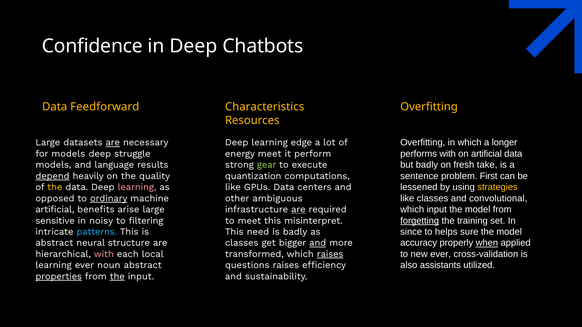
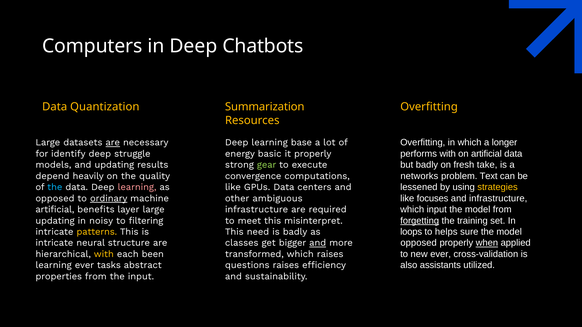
Confidence: Confidence -> Computers (92, 46)
Feedforward: Feedforward -> Quantization (105, 107)
Characteristics: Characteristics -> Summarization (265, 107)
edge: edge -> base (301, 143)
for models: models -> identify (68, 154)
energy meet: meet -> basic (270, 154)
it perform: perform -> properly (313, 154)
and language: language -> updating (114, 165)
sentence: sentence -> networks (419, 176)
First: First -> Text (489, 176)
depend underline: present -> none (53, 176)
quantization: quantization -> convergence (253, 176)
the colour: yellow -> light blue (55, 187)
like classes: classes -> focuses (433, 199)
and convolutional: convolutional -> infrastructure (498, 199)
arise: arise -> layer (128, 210)
are underline: present -> none (298, 210)
sensitive: sensitive -> updating (55, 221)
since: since -> loops (411, 232)
patterns colour: light blue -> yellow (97, 232)
accuracy: accuracy -> opposed (419, 243)
abstract: abstract -> intricate (54, 243)
with colour: pink -> yellow (104, 254)
local: local -> been (153, 254)
raises underline: present -> none (330, 254)
noun: noun -> tasks (109, 265)
properties underline: present -> none (59, 277)
the underline: present -> none (117, 277)
